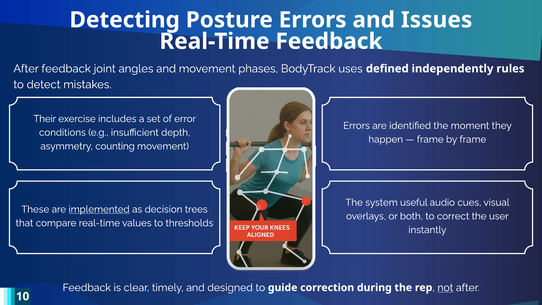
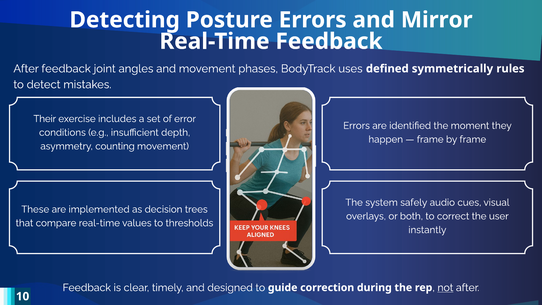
Issues: Issues -> Mirror (437, 20)
independently: independently -> symmetrically (452, 69)
useful: useful -> safely (414, 202)
implemented underline: present -> none (99, 209)
